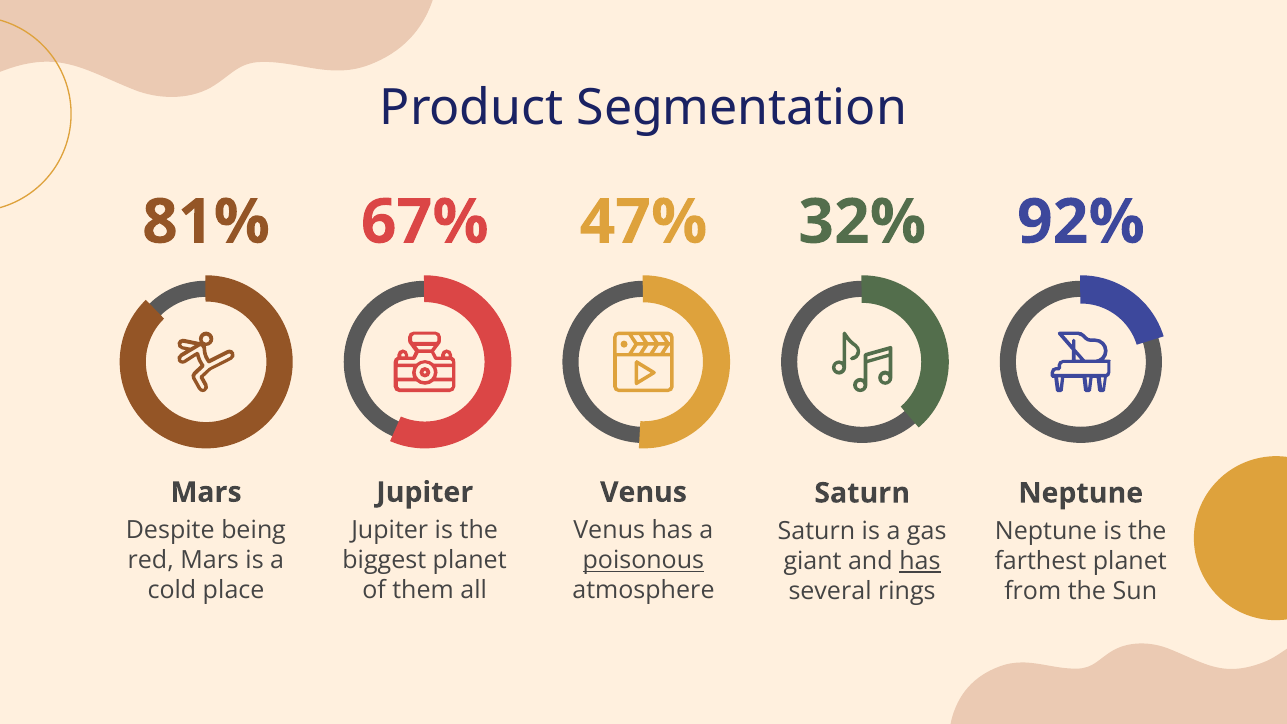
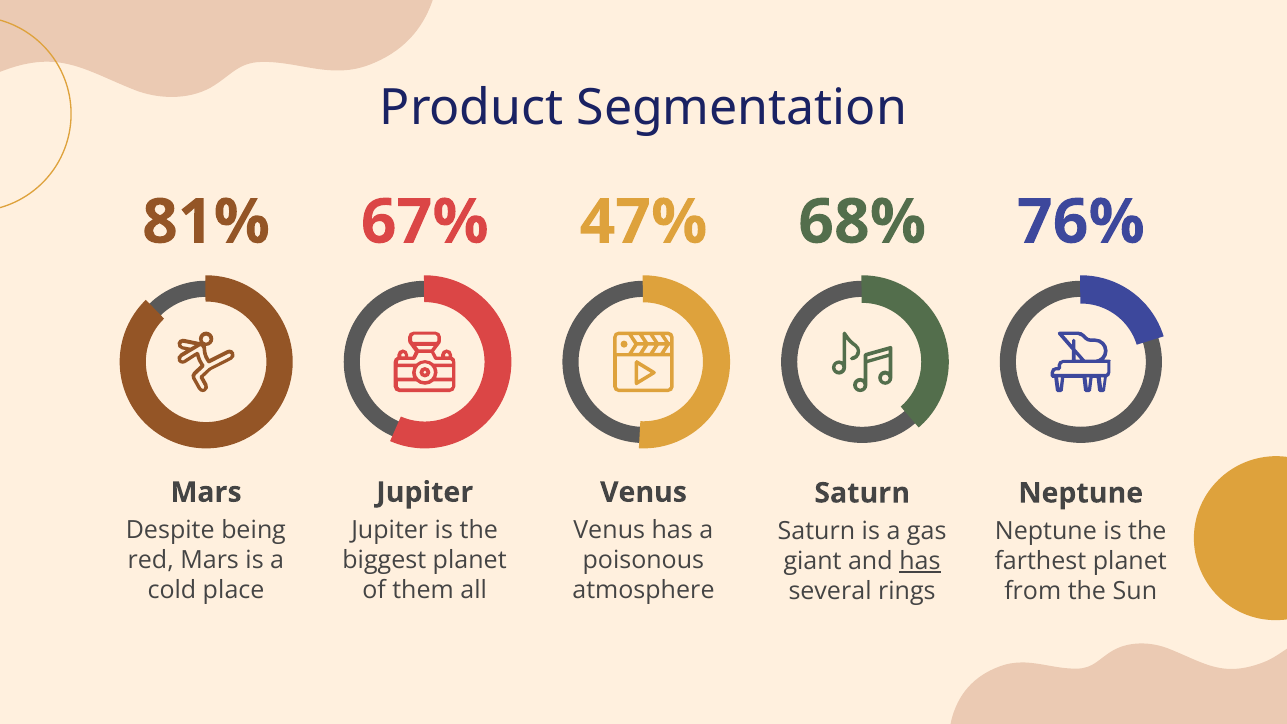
32%: 32% -> 68% (862, 222)
92%: 92% -> 76% (1081, 222)
poisonous underline: present -> none (643, 561)
